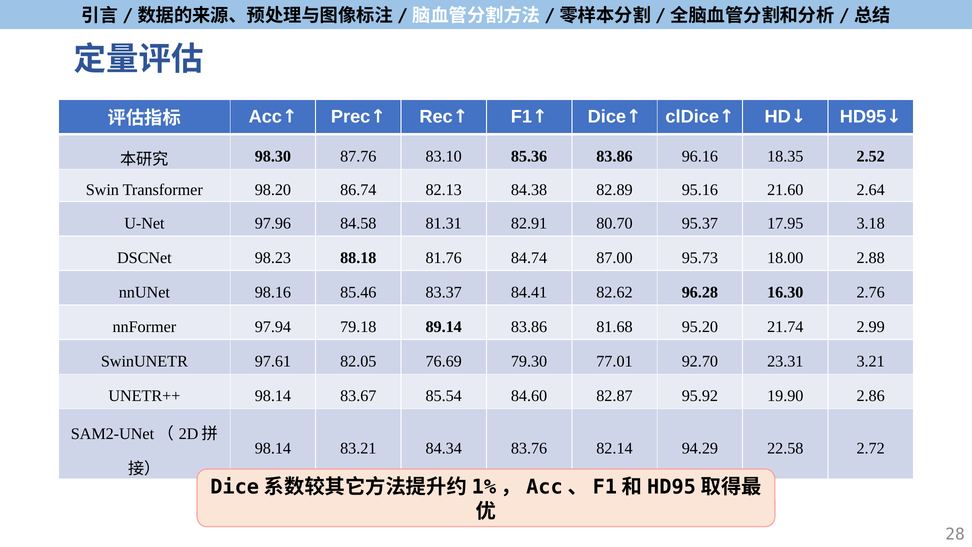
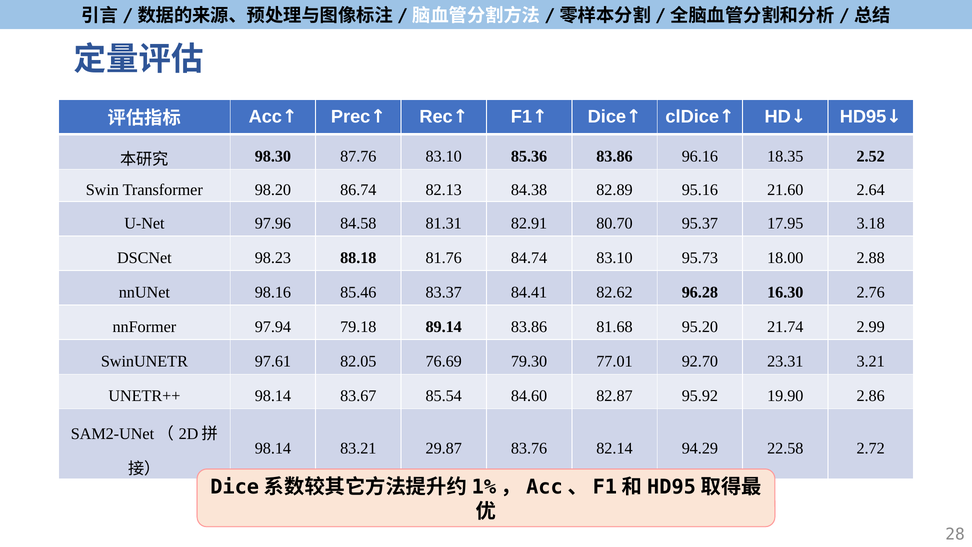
84.74 87.00: 87.00 -> 83.10 (615, 258)
84.34: 84.34 -> 29.87 (444, 448)
